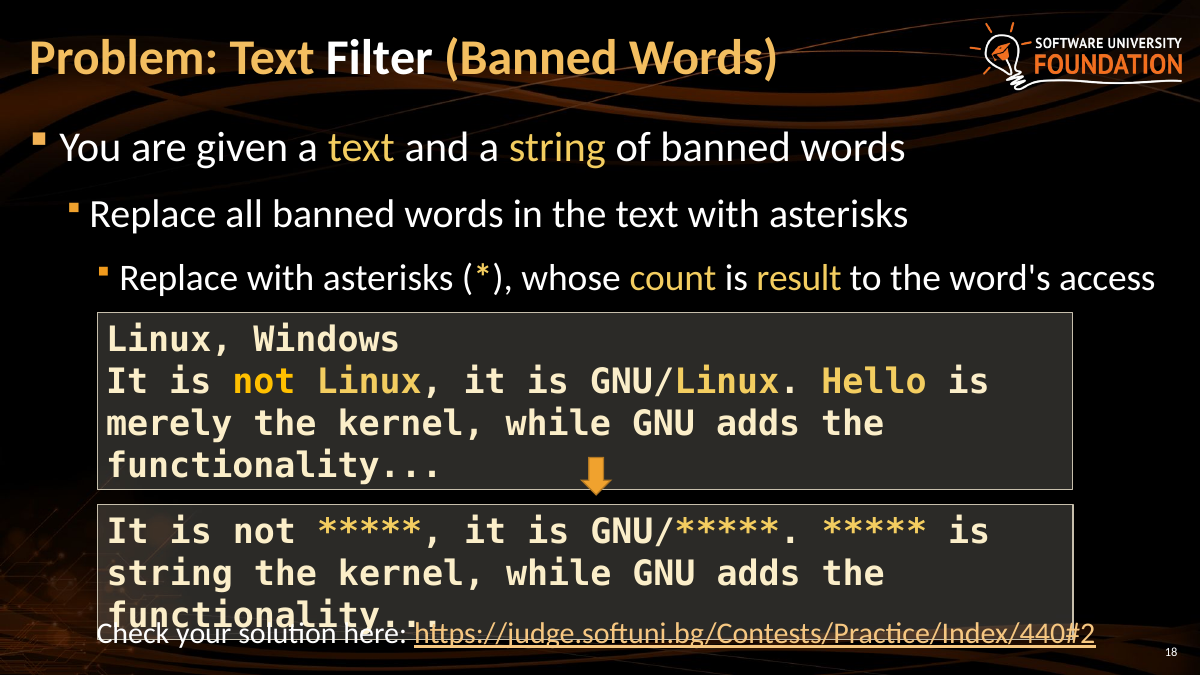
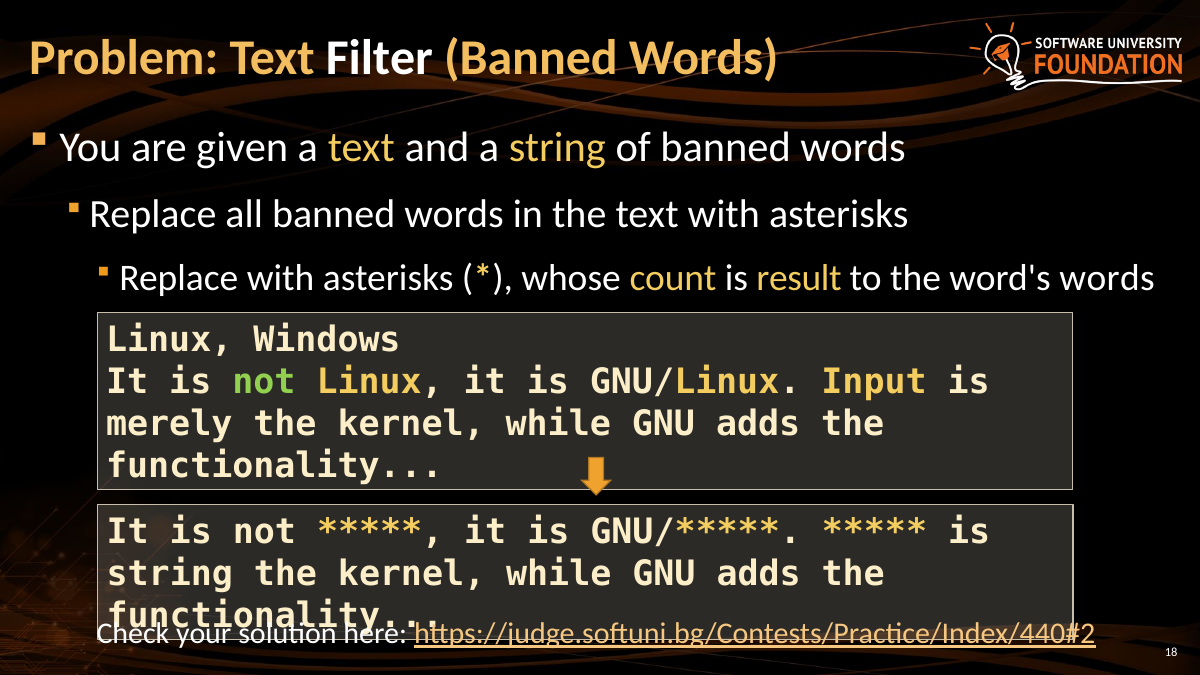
word's access: access -> words (1107, 278)
not colour: yellow -> light green (264, 382)
Hello: Hello -> Input (874, 382)
